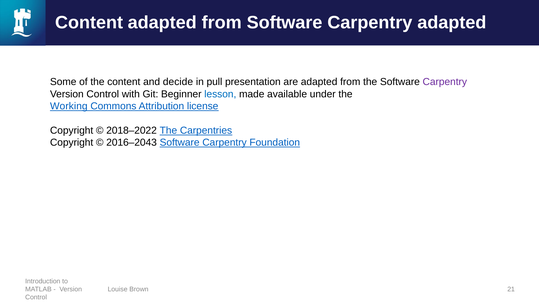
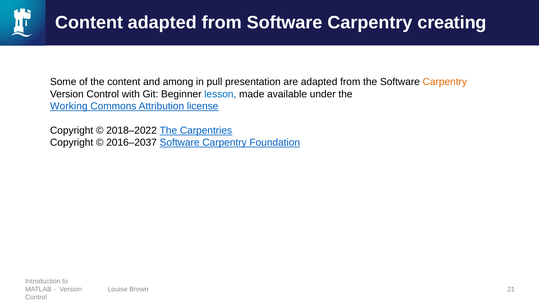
Carpentry adapted: adapted -> creating (452, 23)
decide: decide -> among (178, 82)
Carpentry colour: purple -> orange (445, 82)
2016–2043: 2016–2043 -> 2016–2037 (132, 143)
